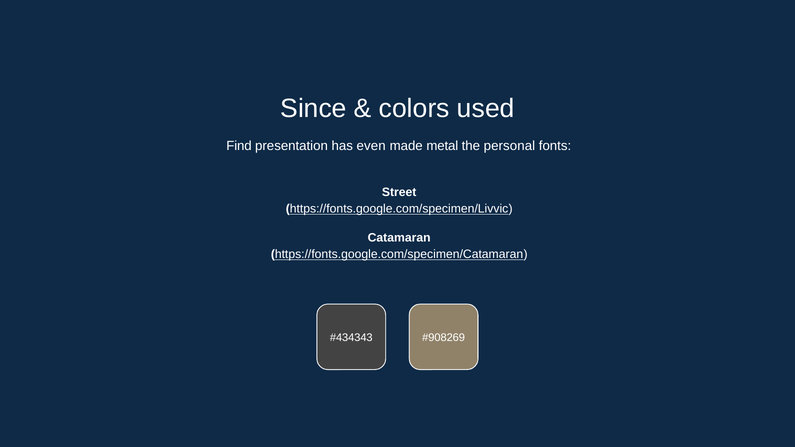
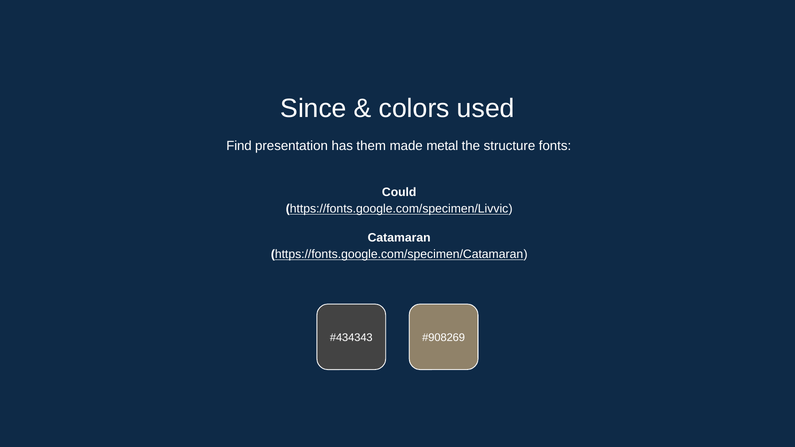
even: even -> them (371, 146)
personal: personal -> structure (509, 146)
Street: Street -> Could (399, 192)
